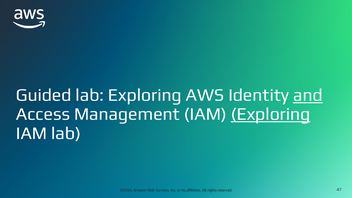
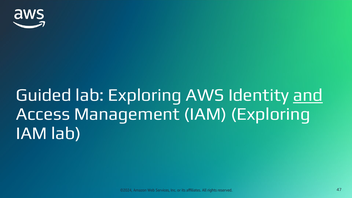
Exploring underline: present -> none (271, 114)
